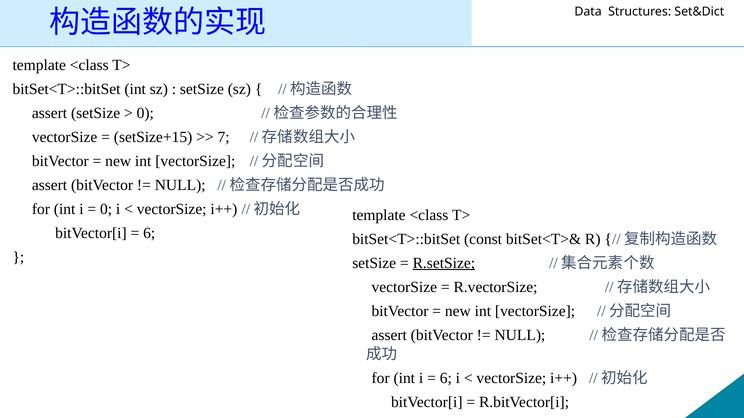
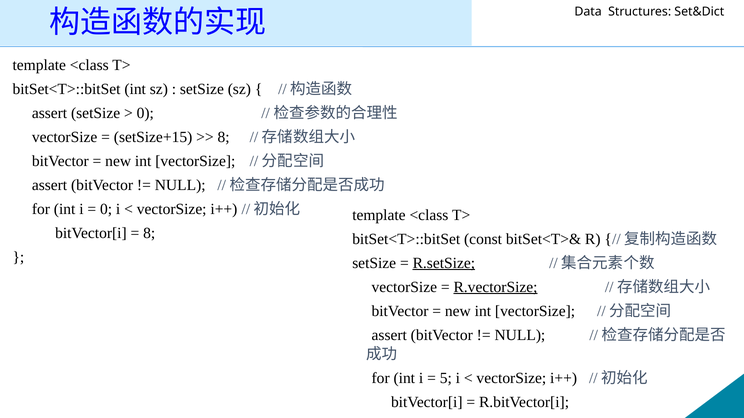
7: 7 -> 8 (224, 137)
6: 6 -> 8 (149, 233)
R.vectorSize underline: none -> present (496, 287)
6: 6 -> 5 (446, 379)
